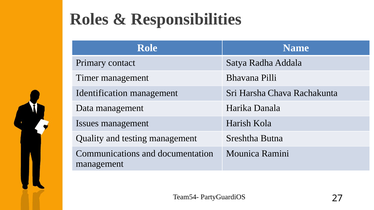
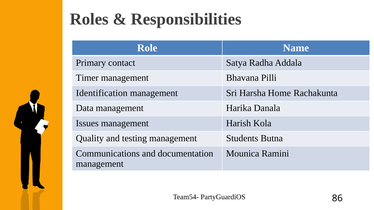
Chava: Chava -> Home (279, 93)
Sreshtha: Sreshtha -> Students (242, 139)
27: 27 -> 86 (337, 199)
